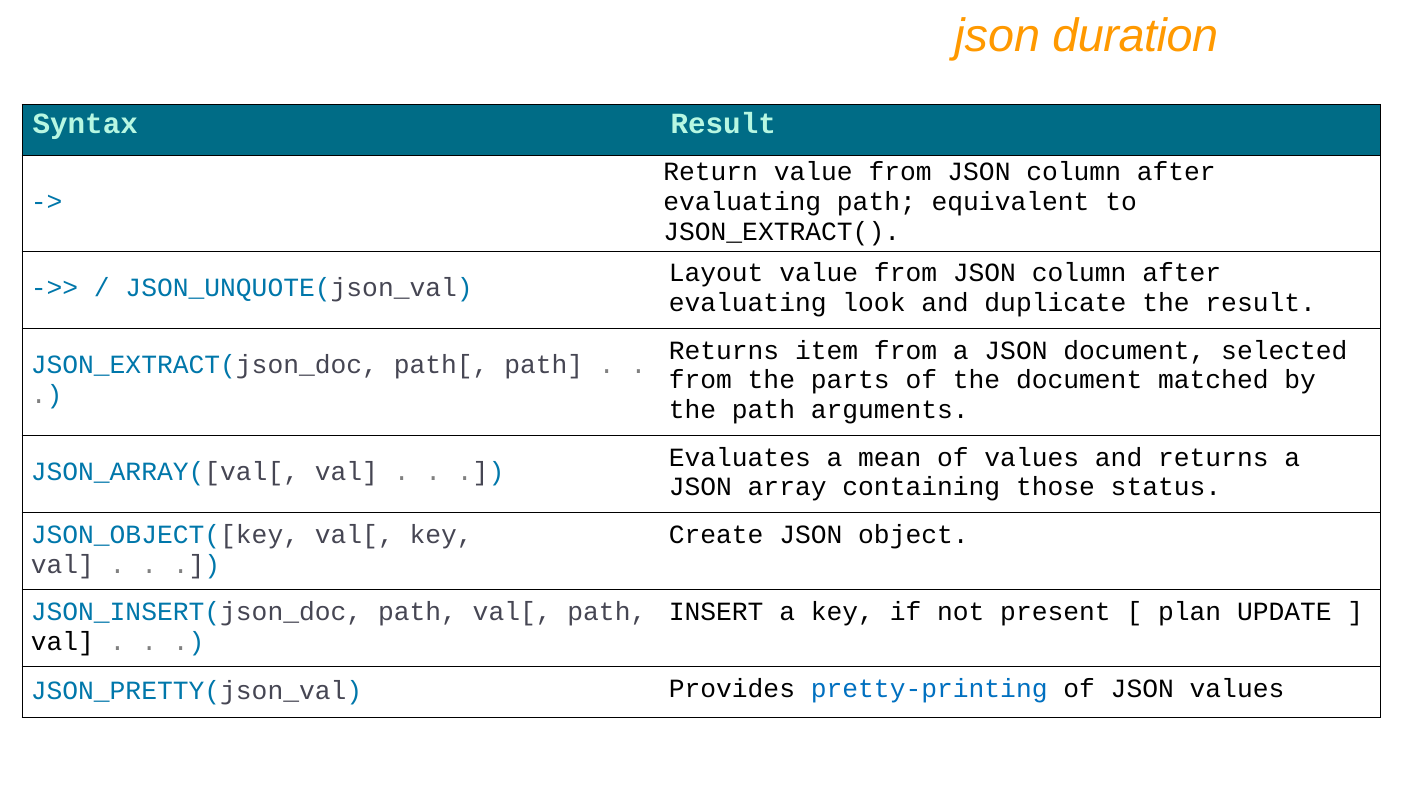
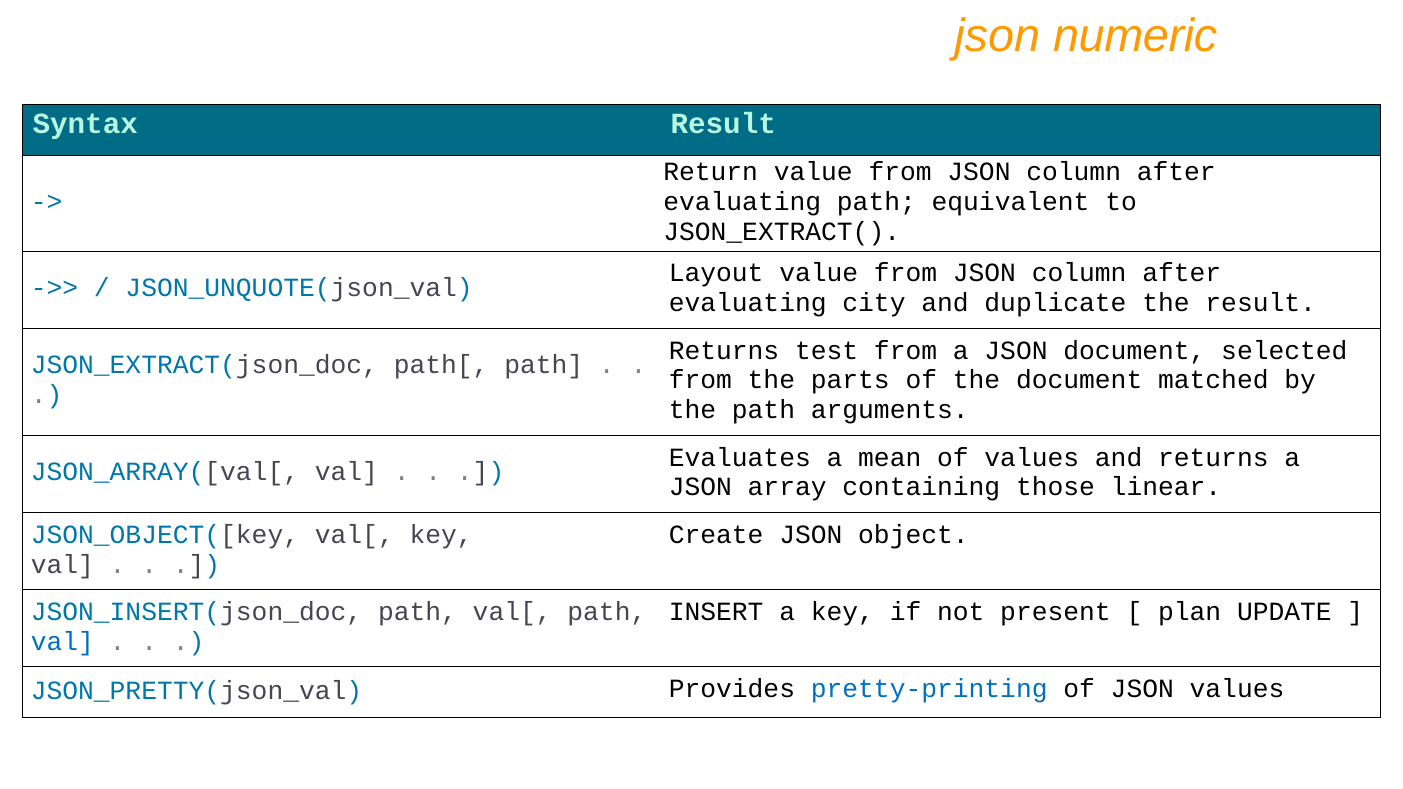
duration: duration -> numeric (1135, 37)
look: look -> city (874, 303)
item: item -> test (827, 350)
status: status -> linear (1166, 487)
val colour: black -> blue (62, 642)
